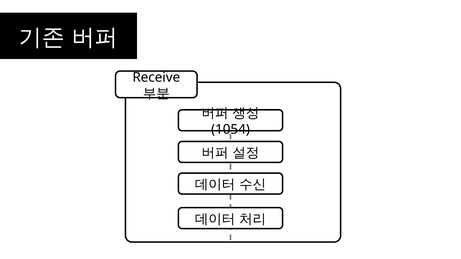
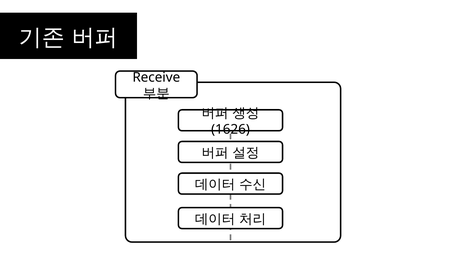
1054: 1054 -> 1626 (231, 129)
